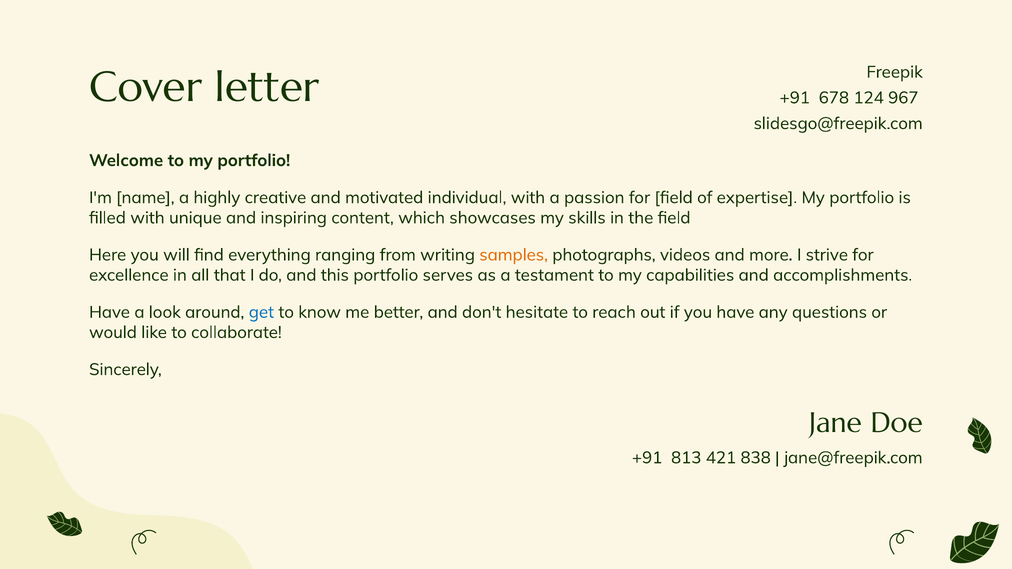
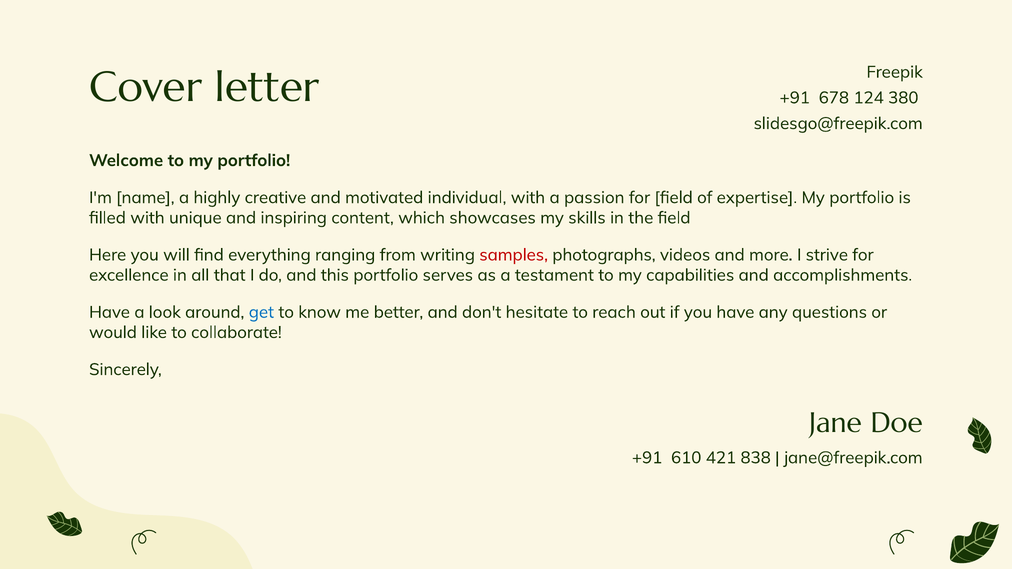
967: 967 -> 380 (903, 98)
samples colour: orange -> red (514, 255)
813: 813 -> 610 (686, 458)
